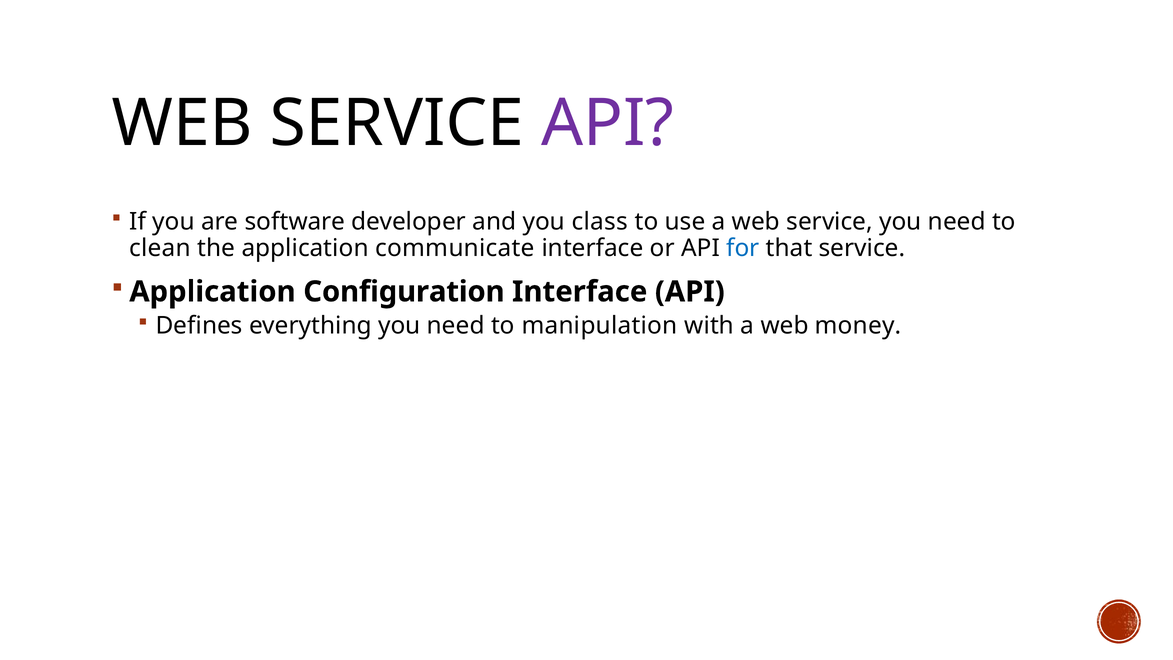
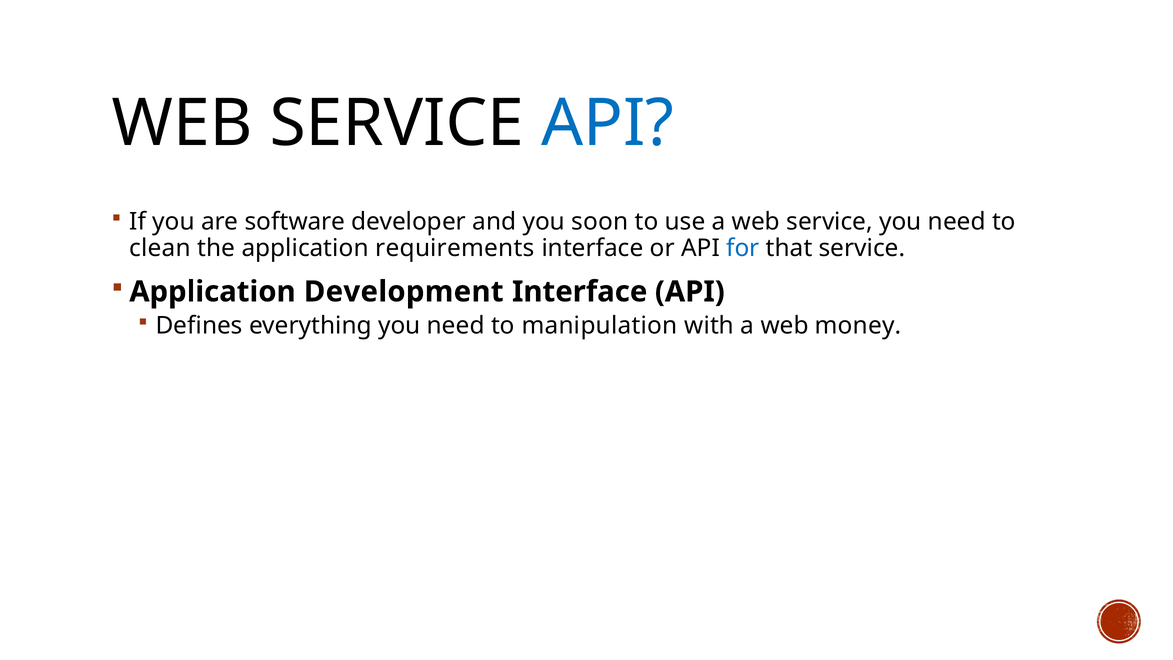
API colour: purple -> blue (608, 124)
class: class -> soon (600, 222)
communicate: communicate -> requirements (455, 248)
Configuration: Configuration -> Development (404, 292)
